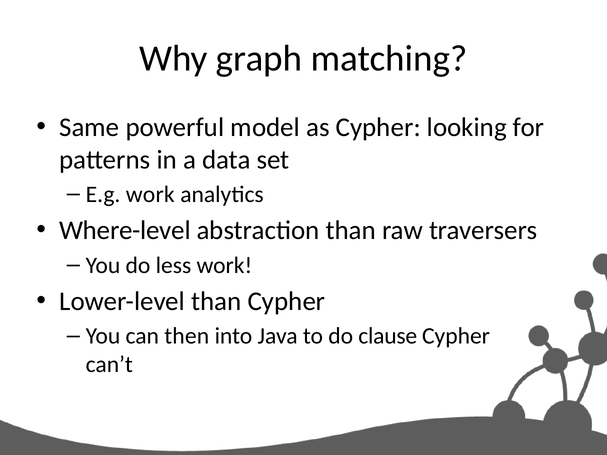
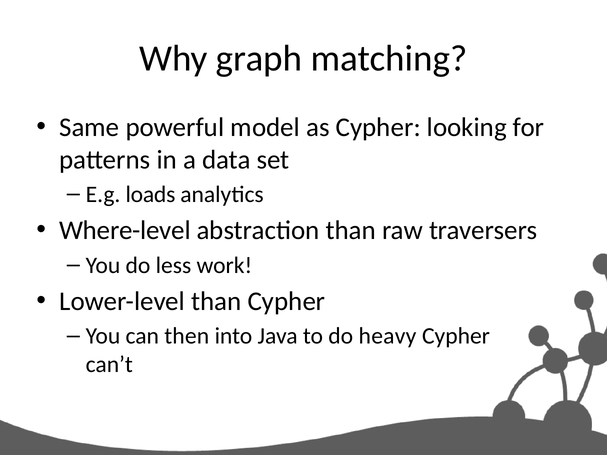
E.g work: work -> loads (150, 195)
clause: clause -> heavy (387, 336)
